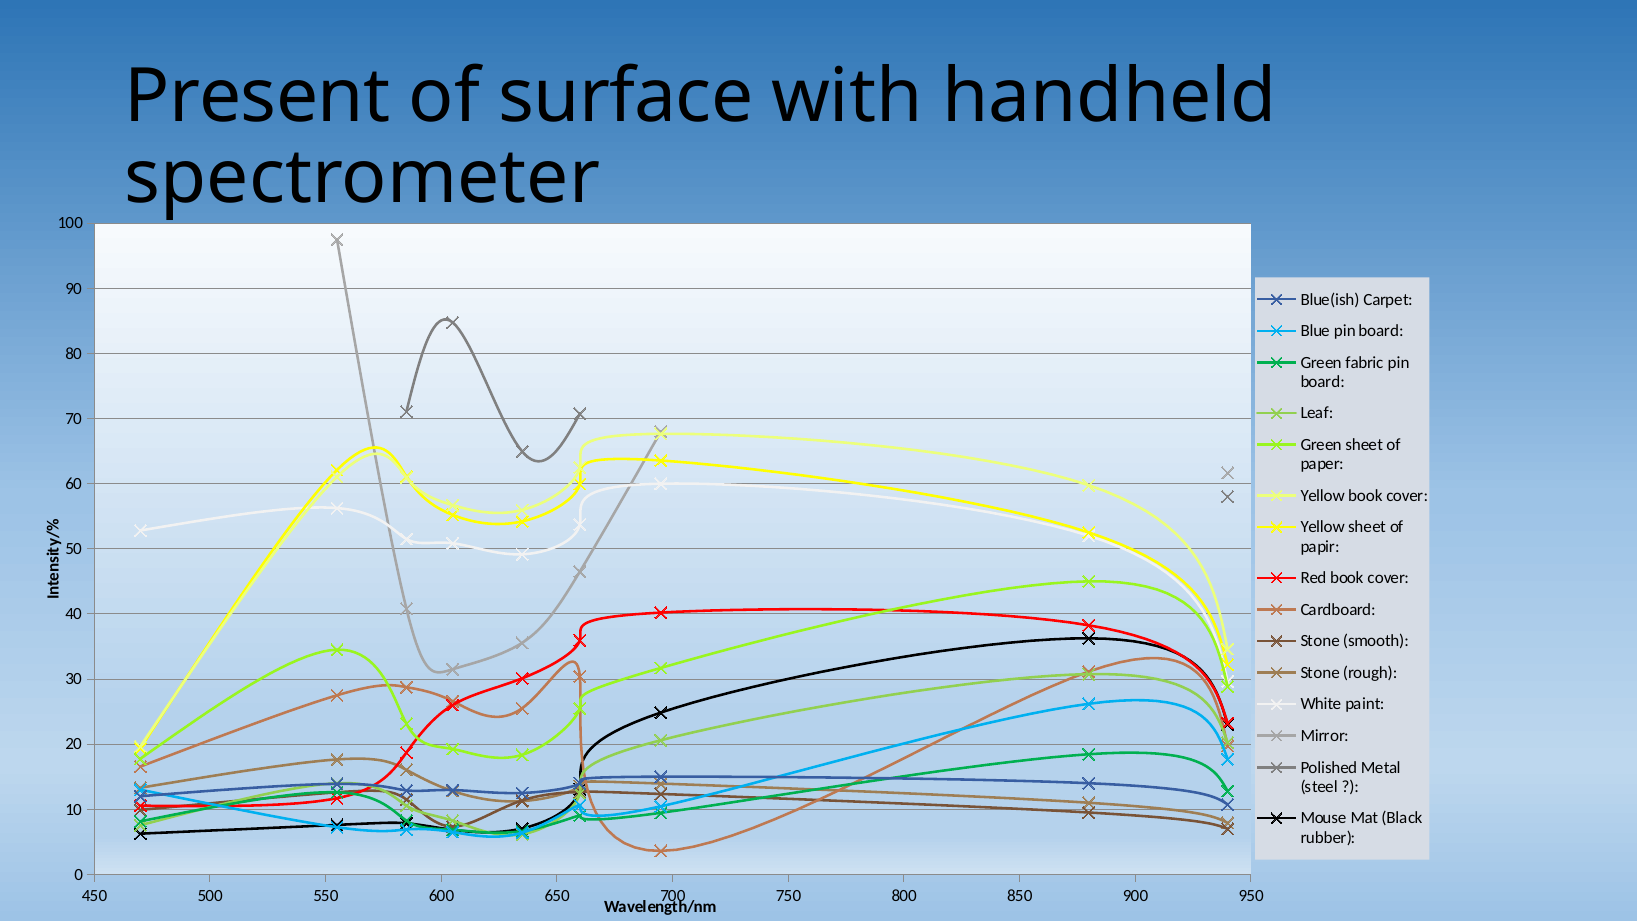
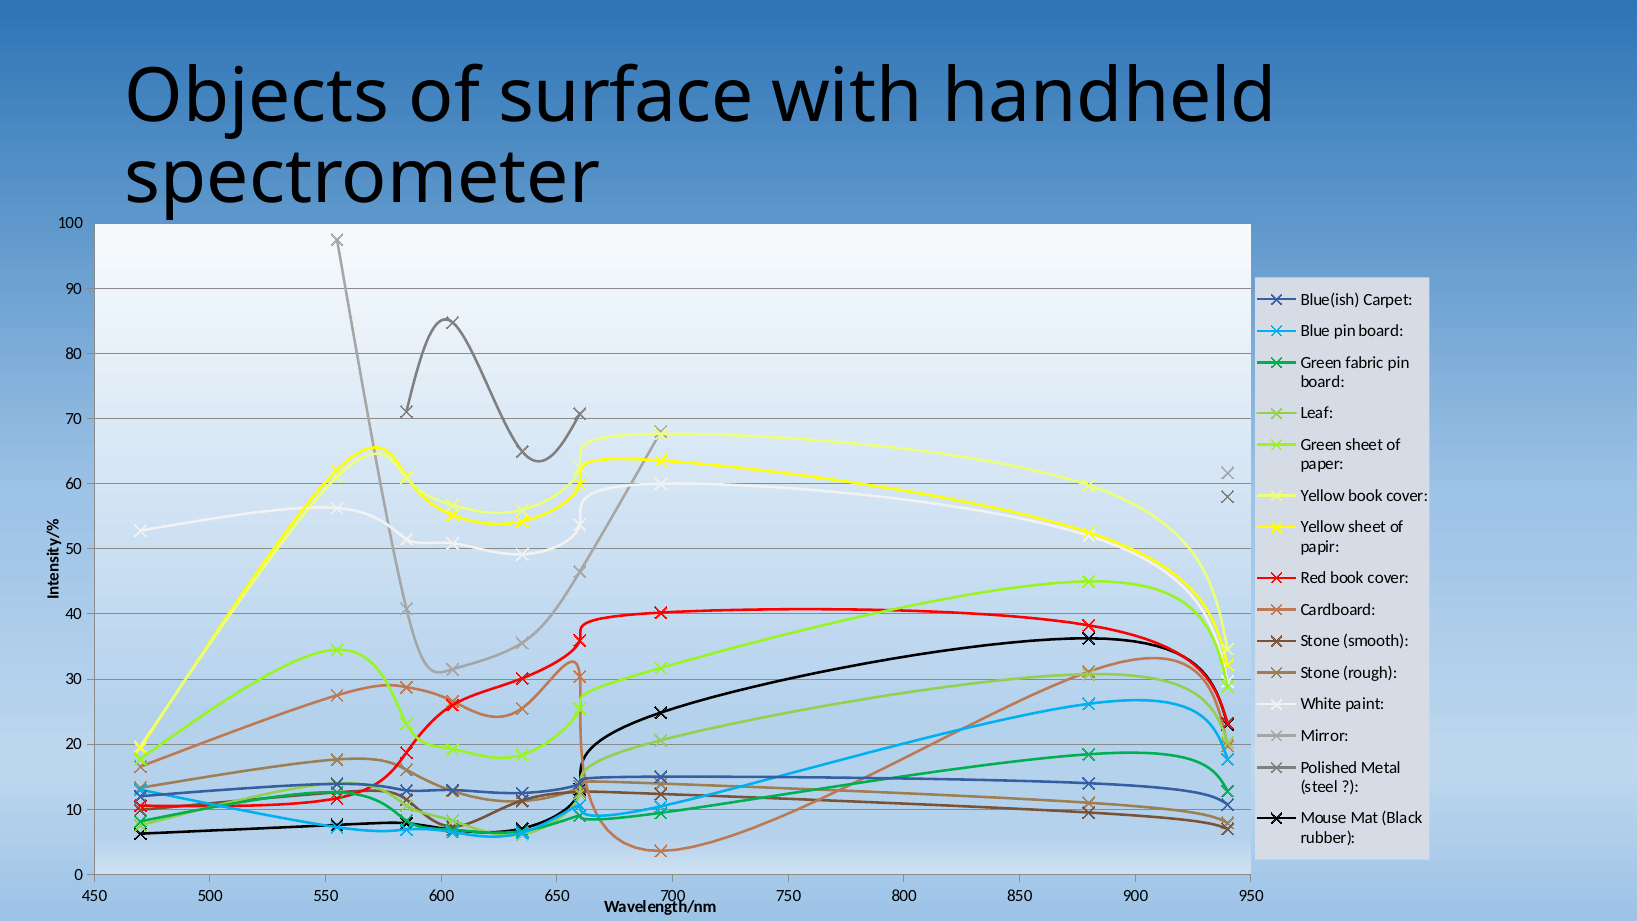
Present: Present -> Objects (257, 97)
